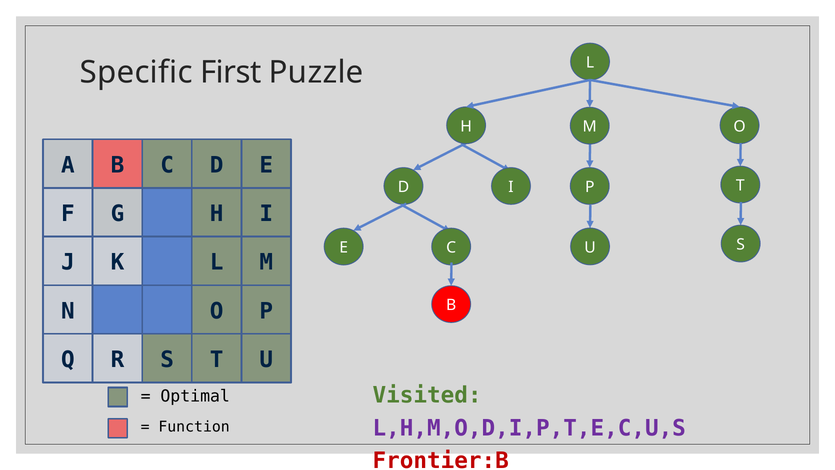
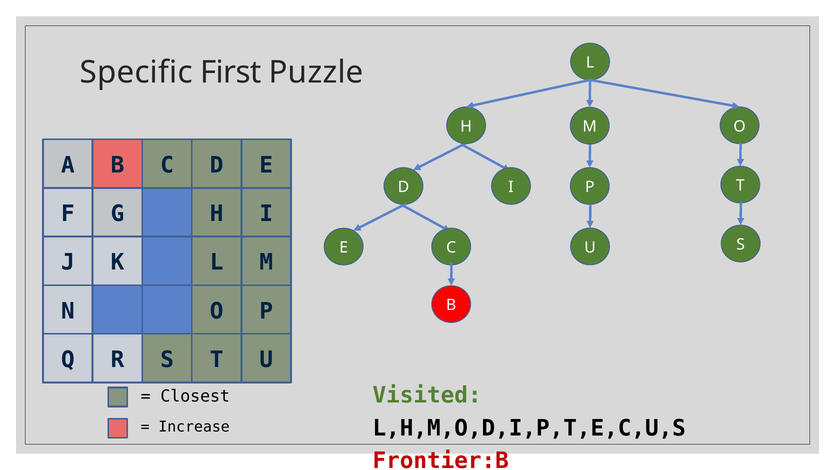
Optimal: Optimal -> Closest (195, 396)
L,H,M,O,D,I,P,T,E,C,U,S colour: purple -> black (529, 428)
Function: Function -> Increase (194, 426)
